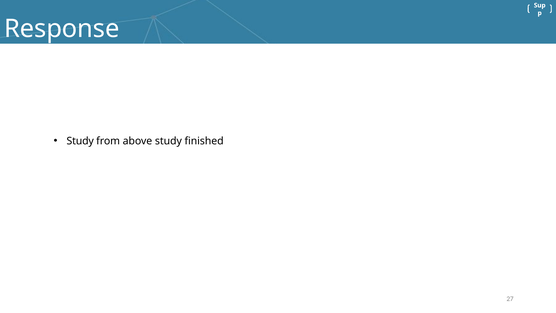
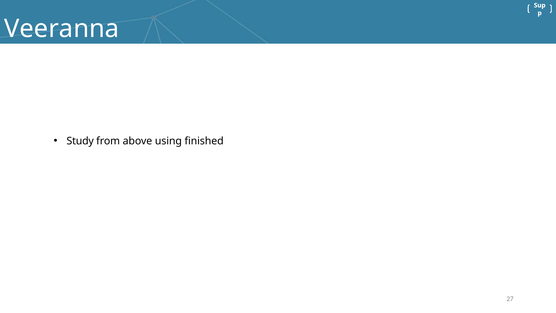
Response: Response -> Veeranna (62, 29)
above study: study -> using (168, 141)
